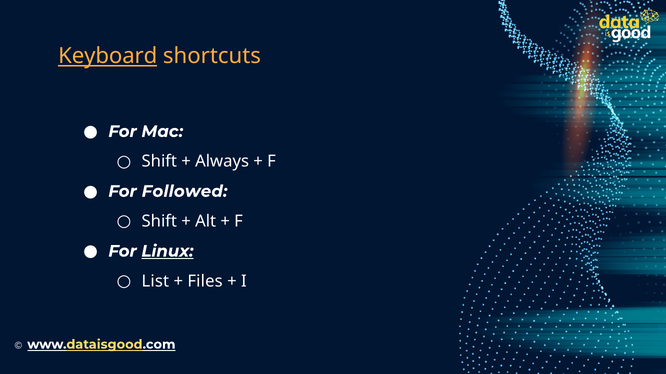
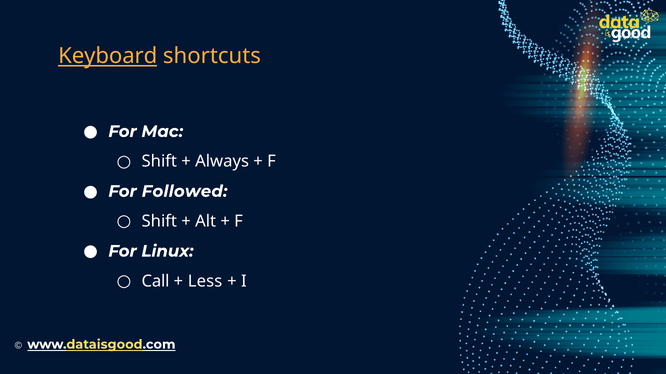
Linux underline: present -> none (167, 252)
List: List -> Call (156, 282)
Files: Files -> Less (205, 282)
